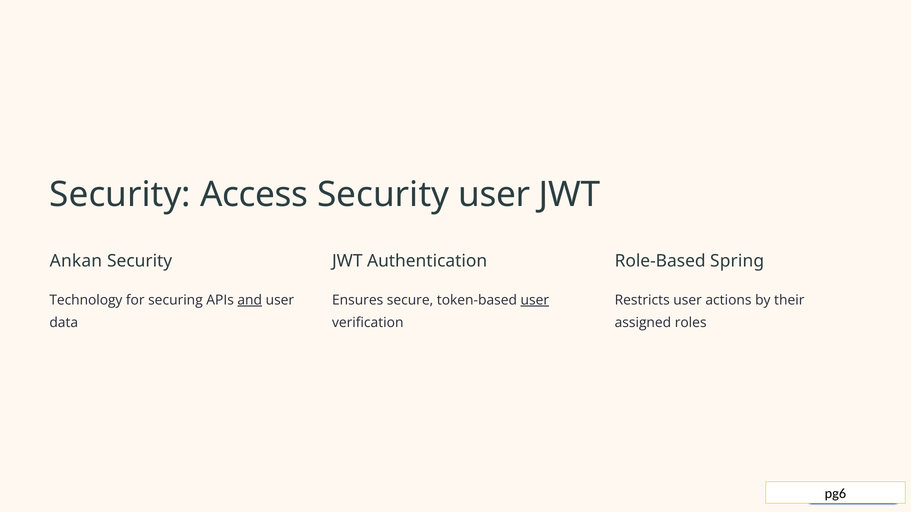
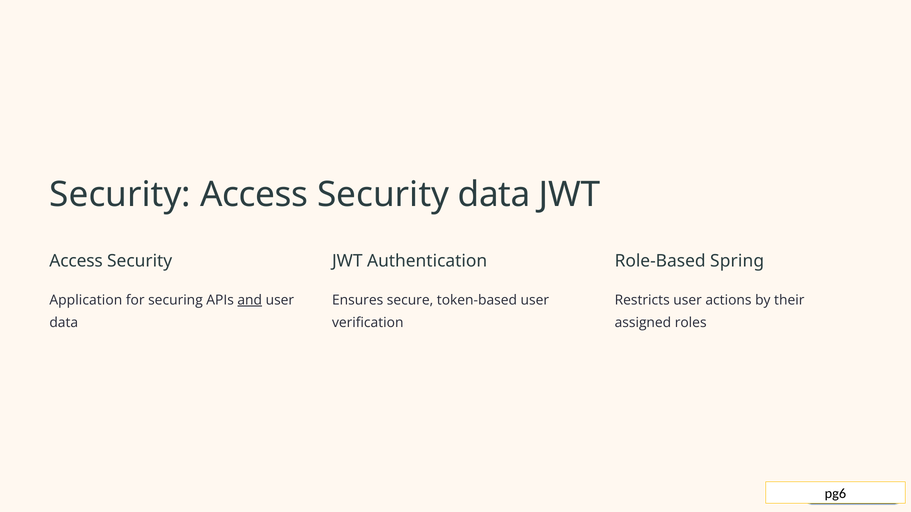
Security user: user -> data (494, 195)
Ankan: Ankan -> Access (76, 261)
Technology: Technology -> Application (86, 300)
user underline: present -> none (535, 300)
